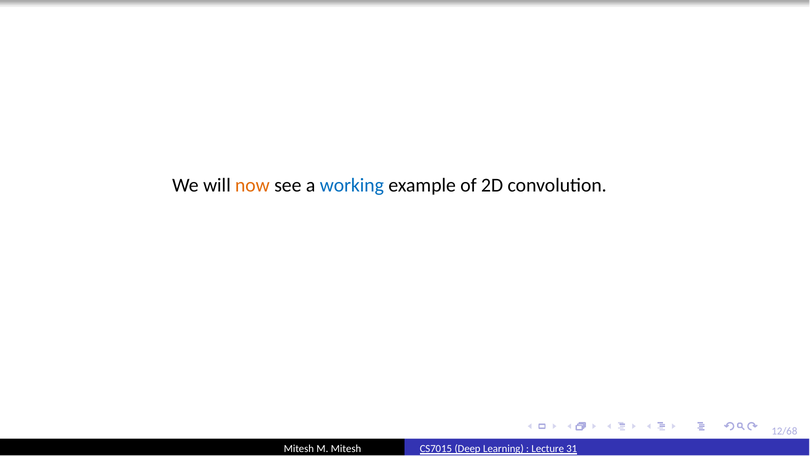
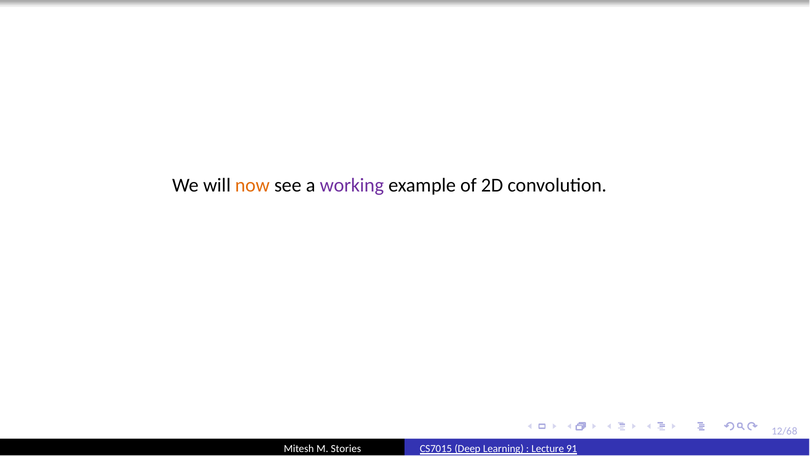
working colour: blue -> purple (352, 185)
M Mitesh: Mitesh -> Stories (346, 449)
31: 31 -> 91 (572, 449)
